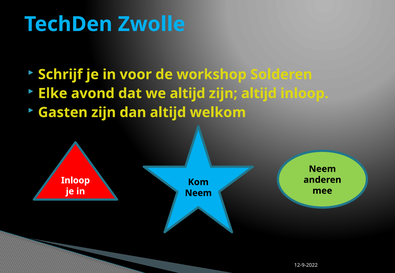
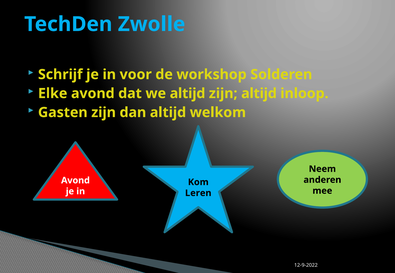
Inloop: Inloop -> Avond (75, 181)
Neem: Neem -> Leren (198, 193)
